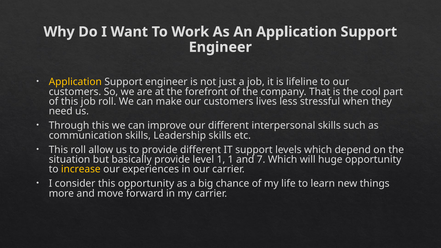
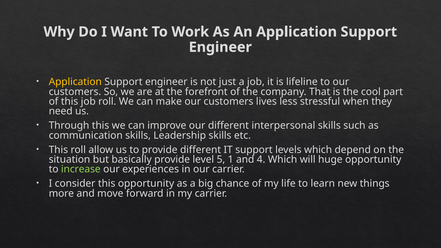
level 1: 1 -> 5 (221, 160)
7: 7 -> 4 (261, 160)
increase colour: yellow -> light green (81, 169)
